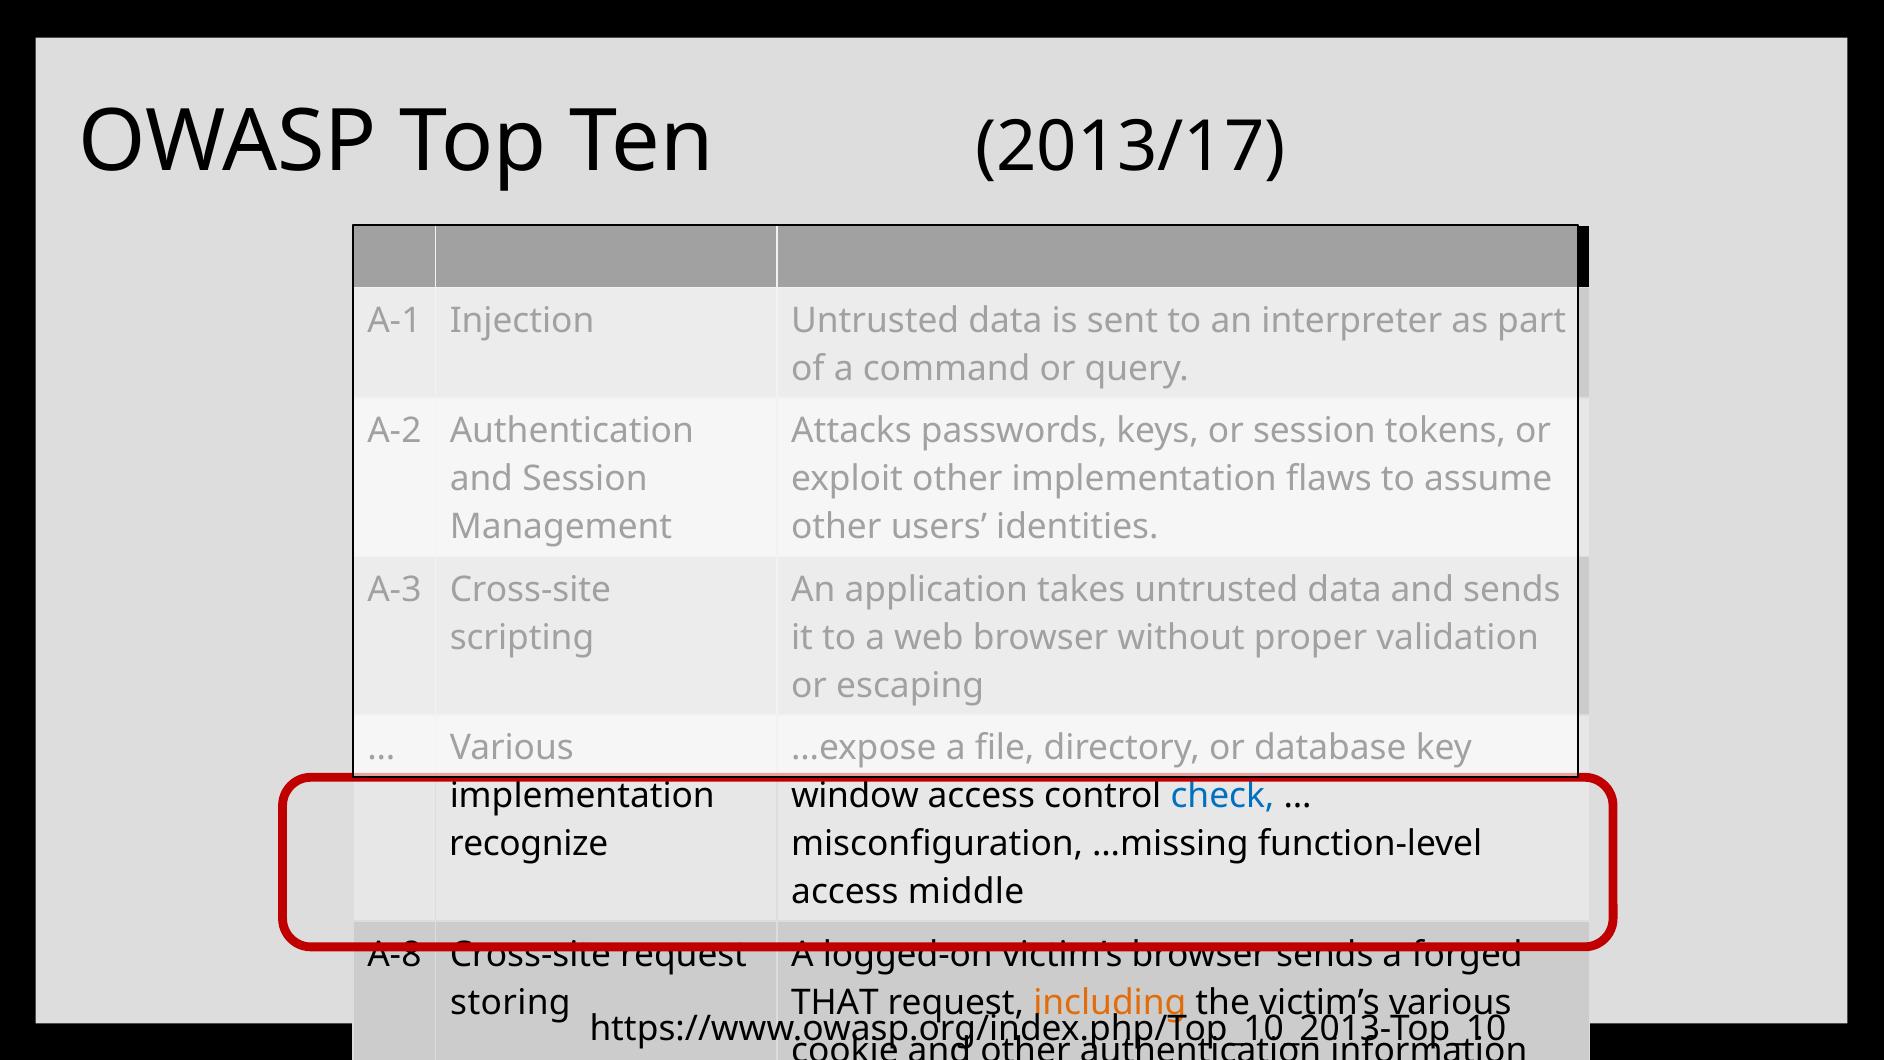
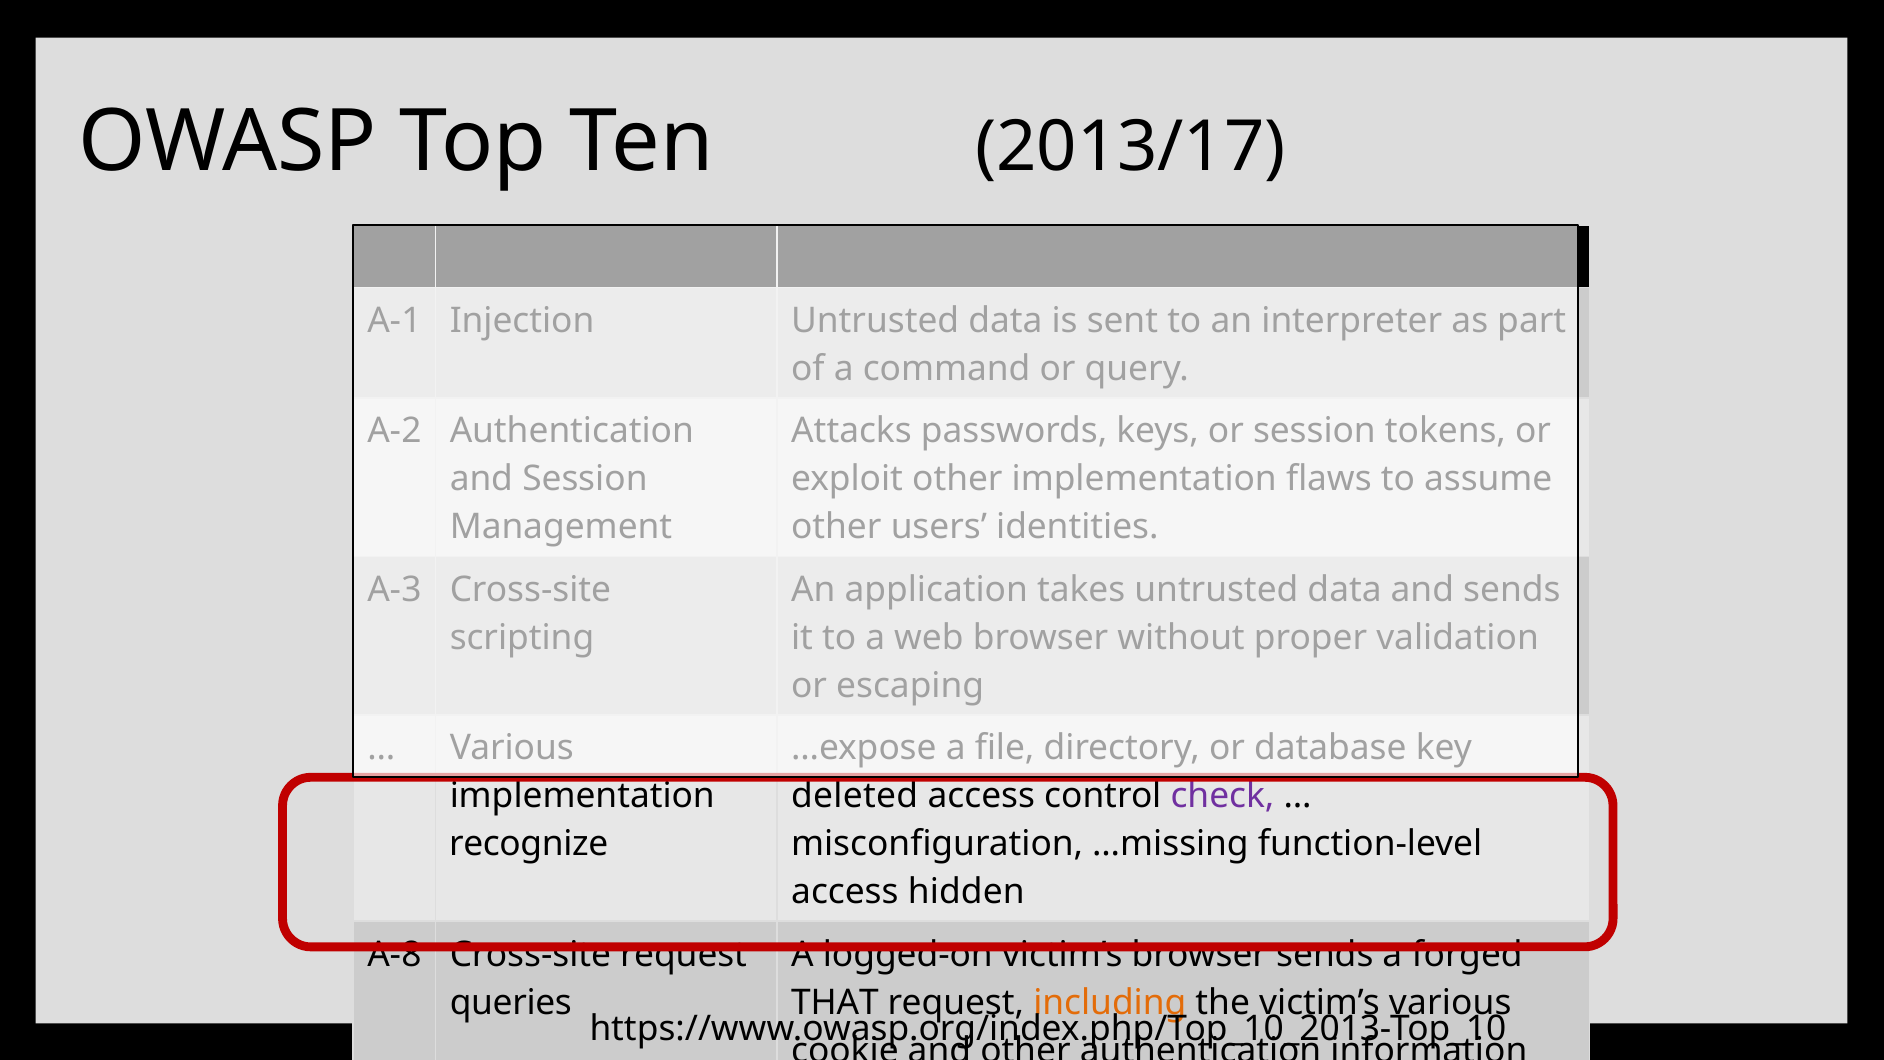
window: window -> deleted (855, 796)
check colour: blue -> purple (1222, 796)
middle: middle -> hidden (966, 892)
storing: storing -> queries (511, 1002)
